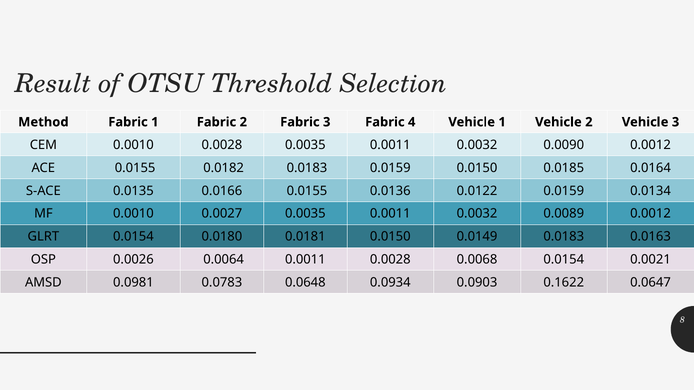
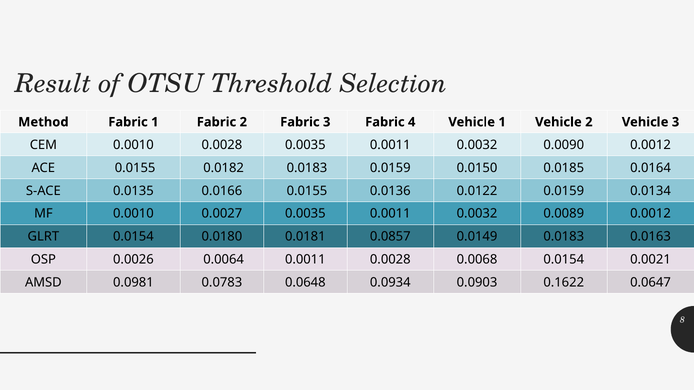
0.0181 0.0150: 0.0150 -> 0.0857 (390, 237)
